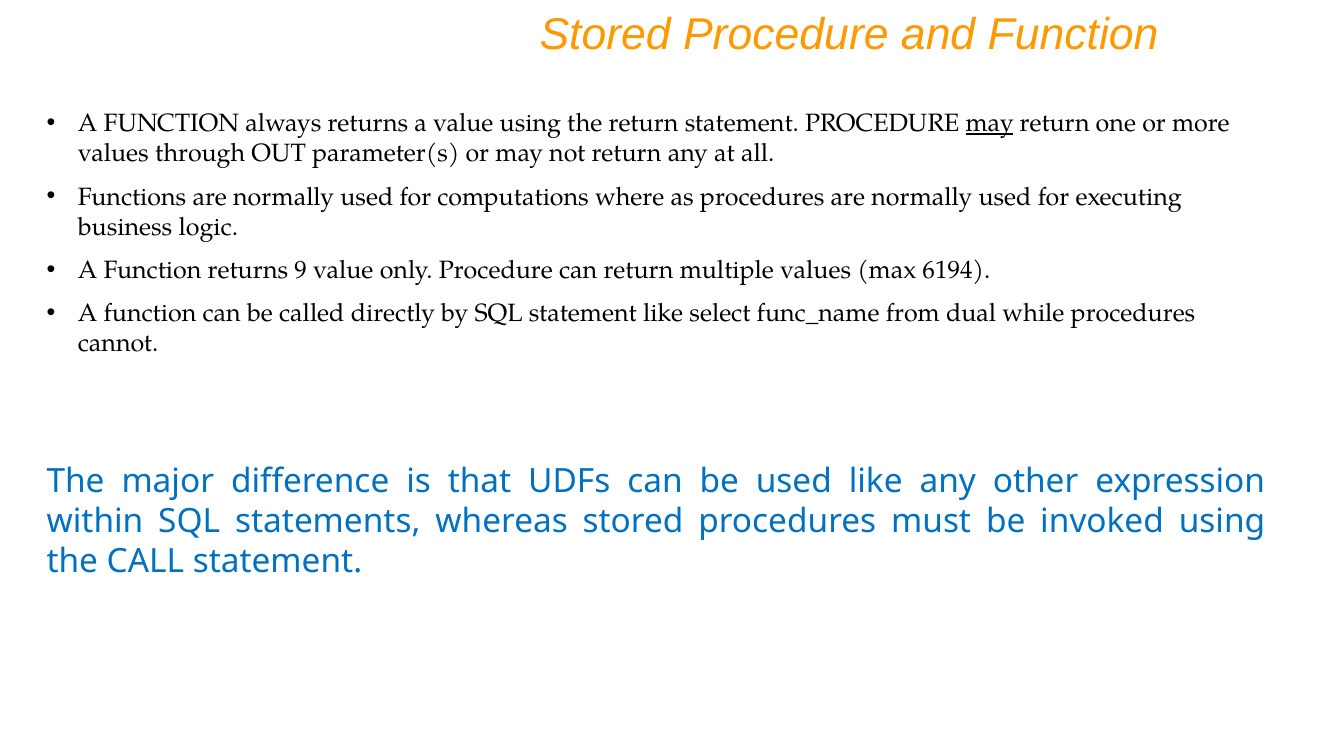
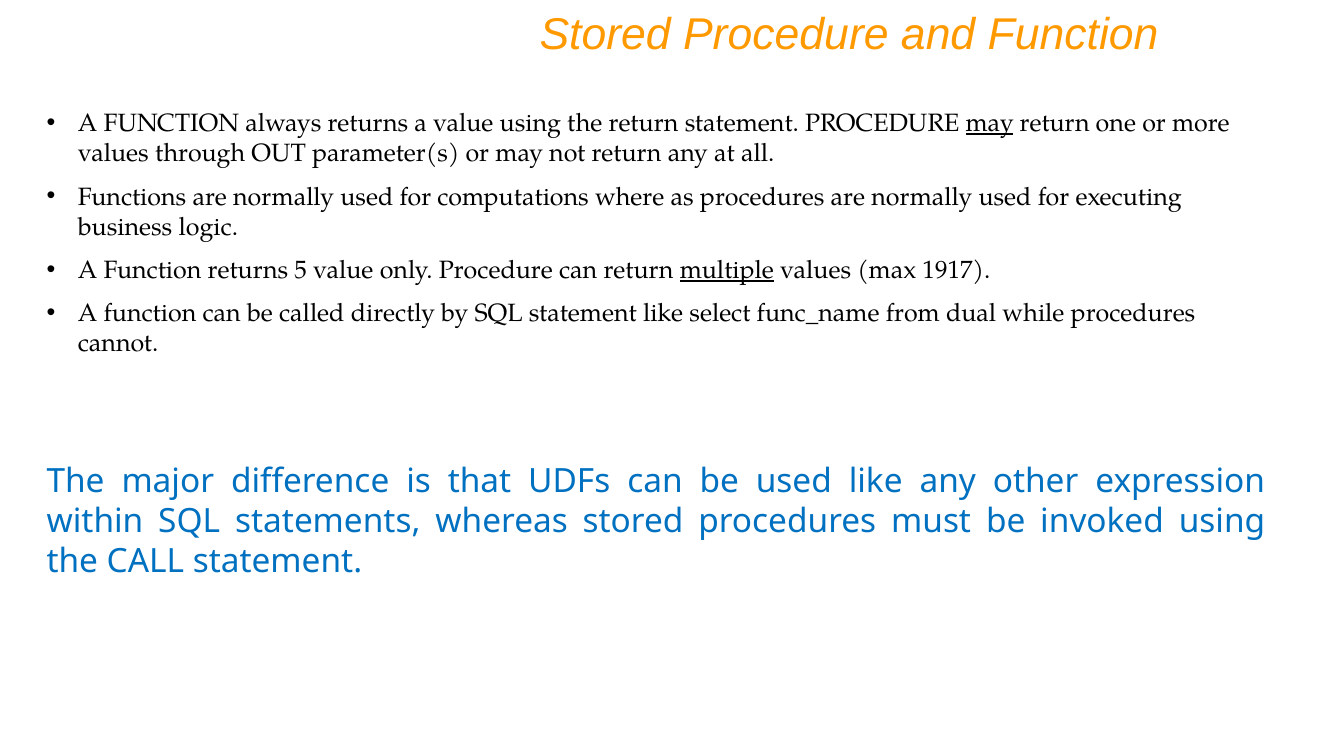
9: 9 -> 5 (301, 270)
multiple underline: none -> present (727, 270)
6194: 6194 -> 1917 (956, 270)
